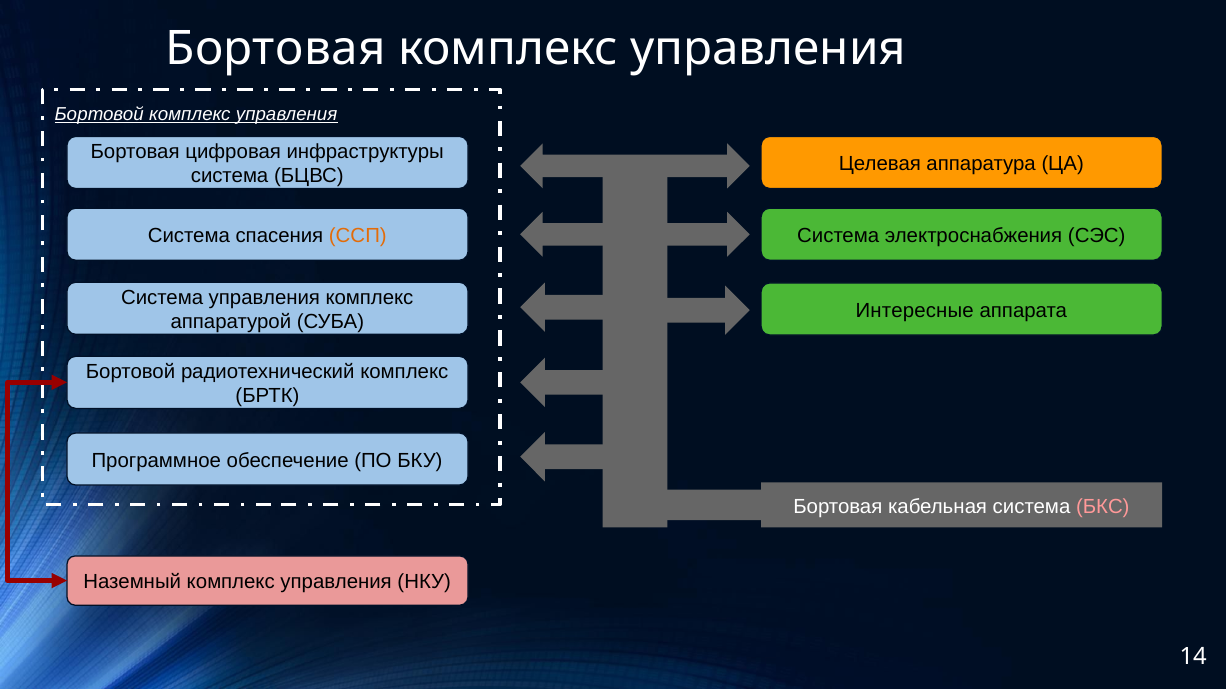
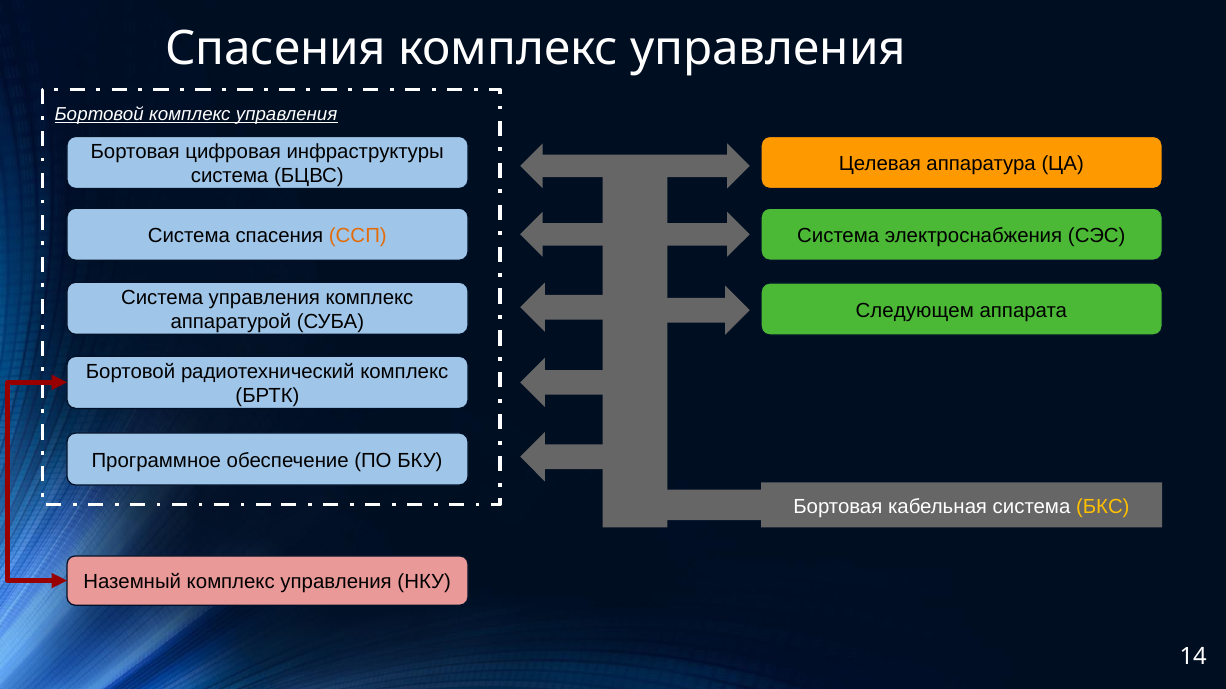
Бортовая: Бортовая -> Спасения (276, 48)
Интересные: Интересные -> Следующем (915, 311)
БКС colour: pink -> yellow (1103, 507)
